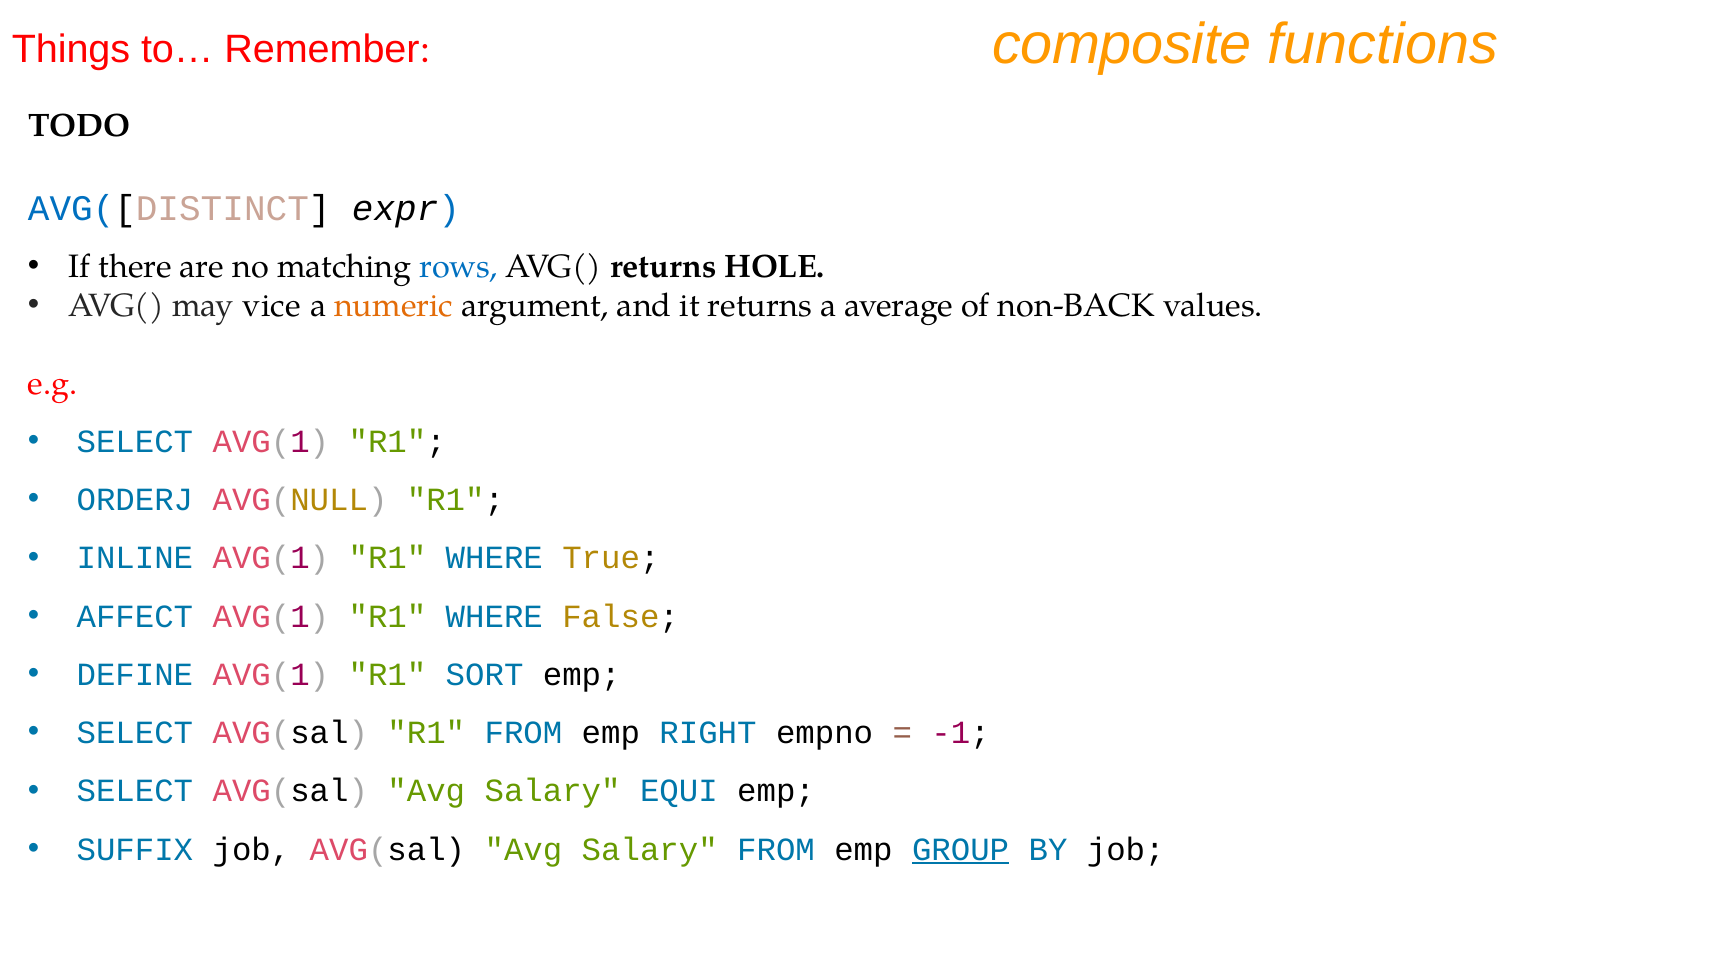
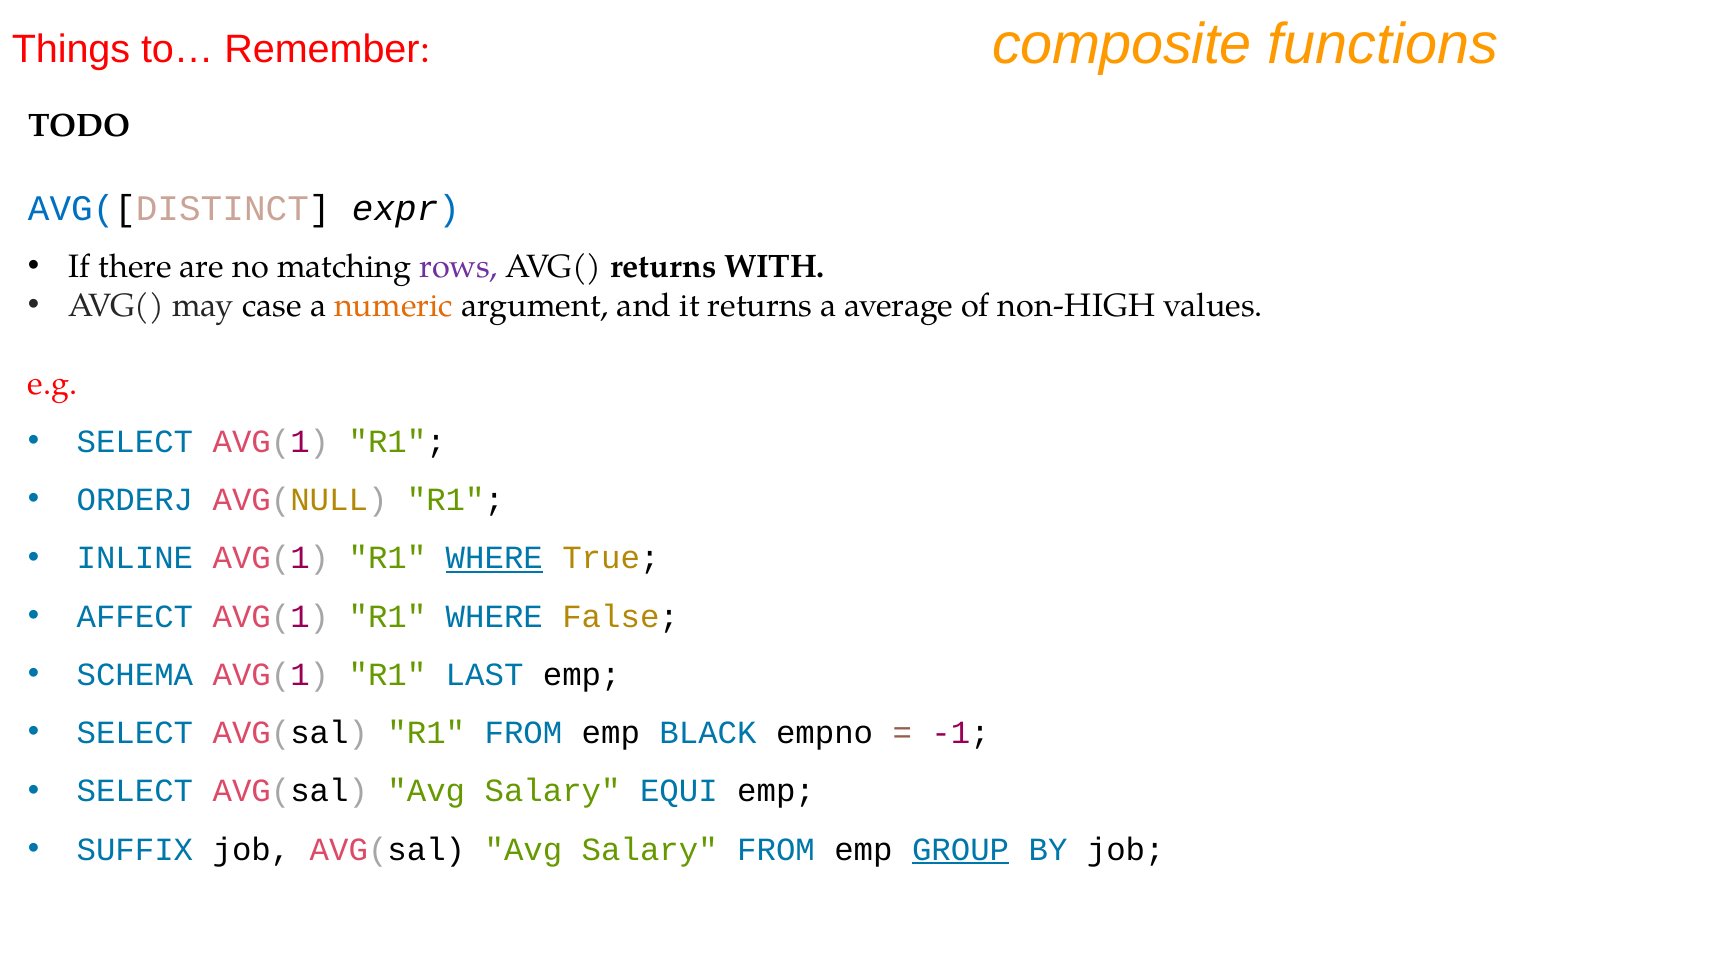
rows colour: blue -> purple (459, 267)
HOLE: HOLE -> WITH (775, 267)
vice: vice -> case (272, 306)
non-BACK: non-BACK -> non-HIGH (1076, 306)
WHERE underline: none -> present (494, 558)
DEFINE: DEFINE -> SCHEMA (135, 675)
SORT: SORT -> LAST (485, 675)
RIGHT: RIGHT -> BLACK (708, 733)
